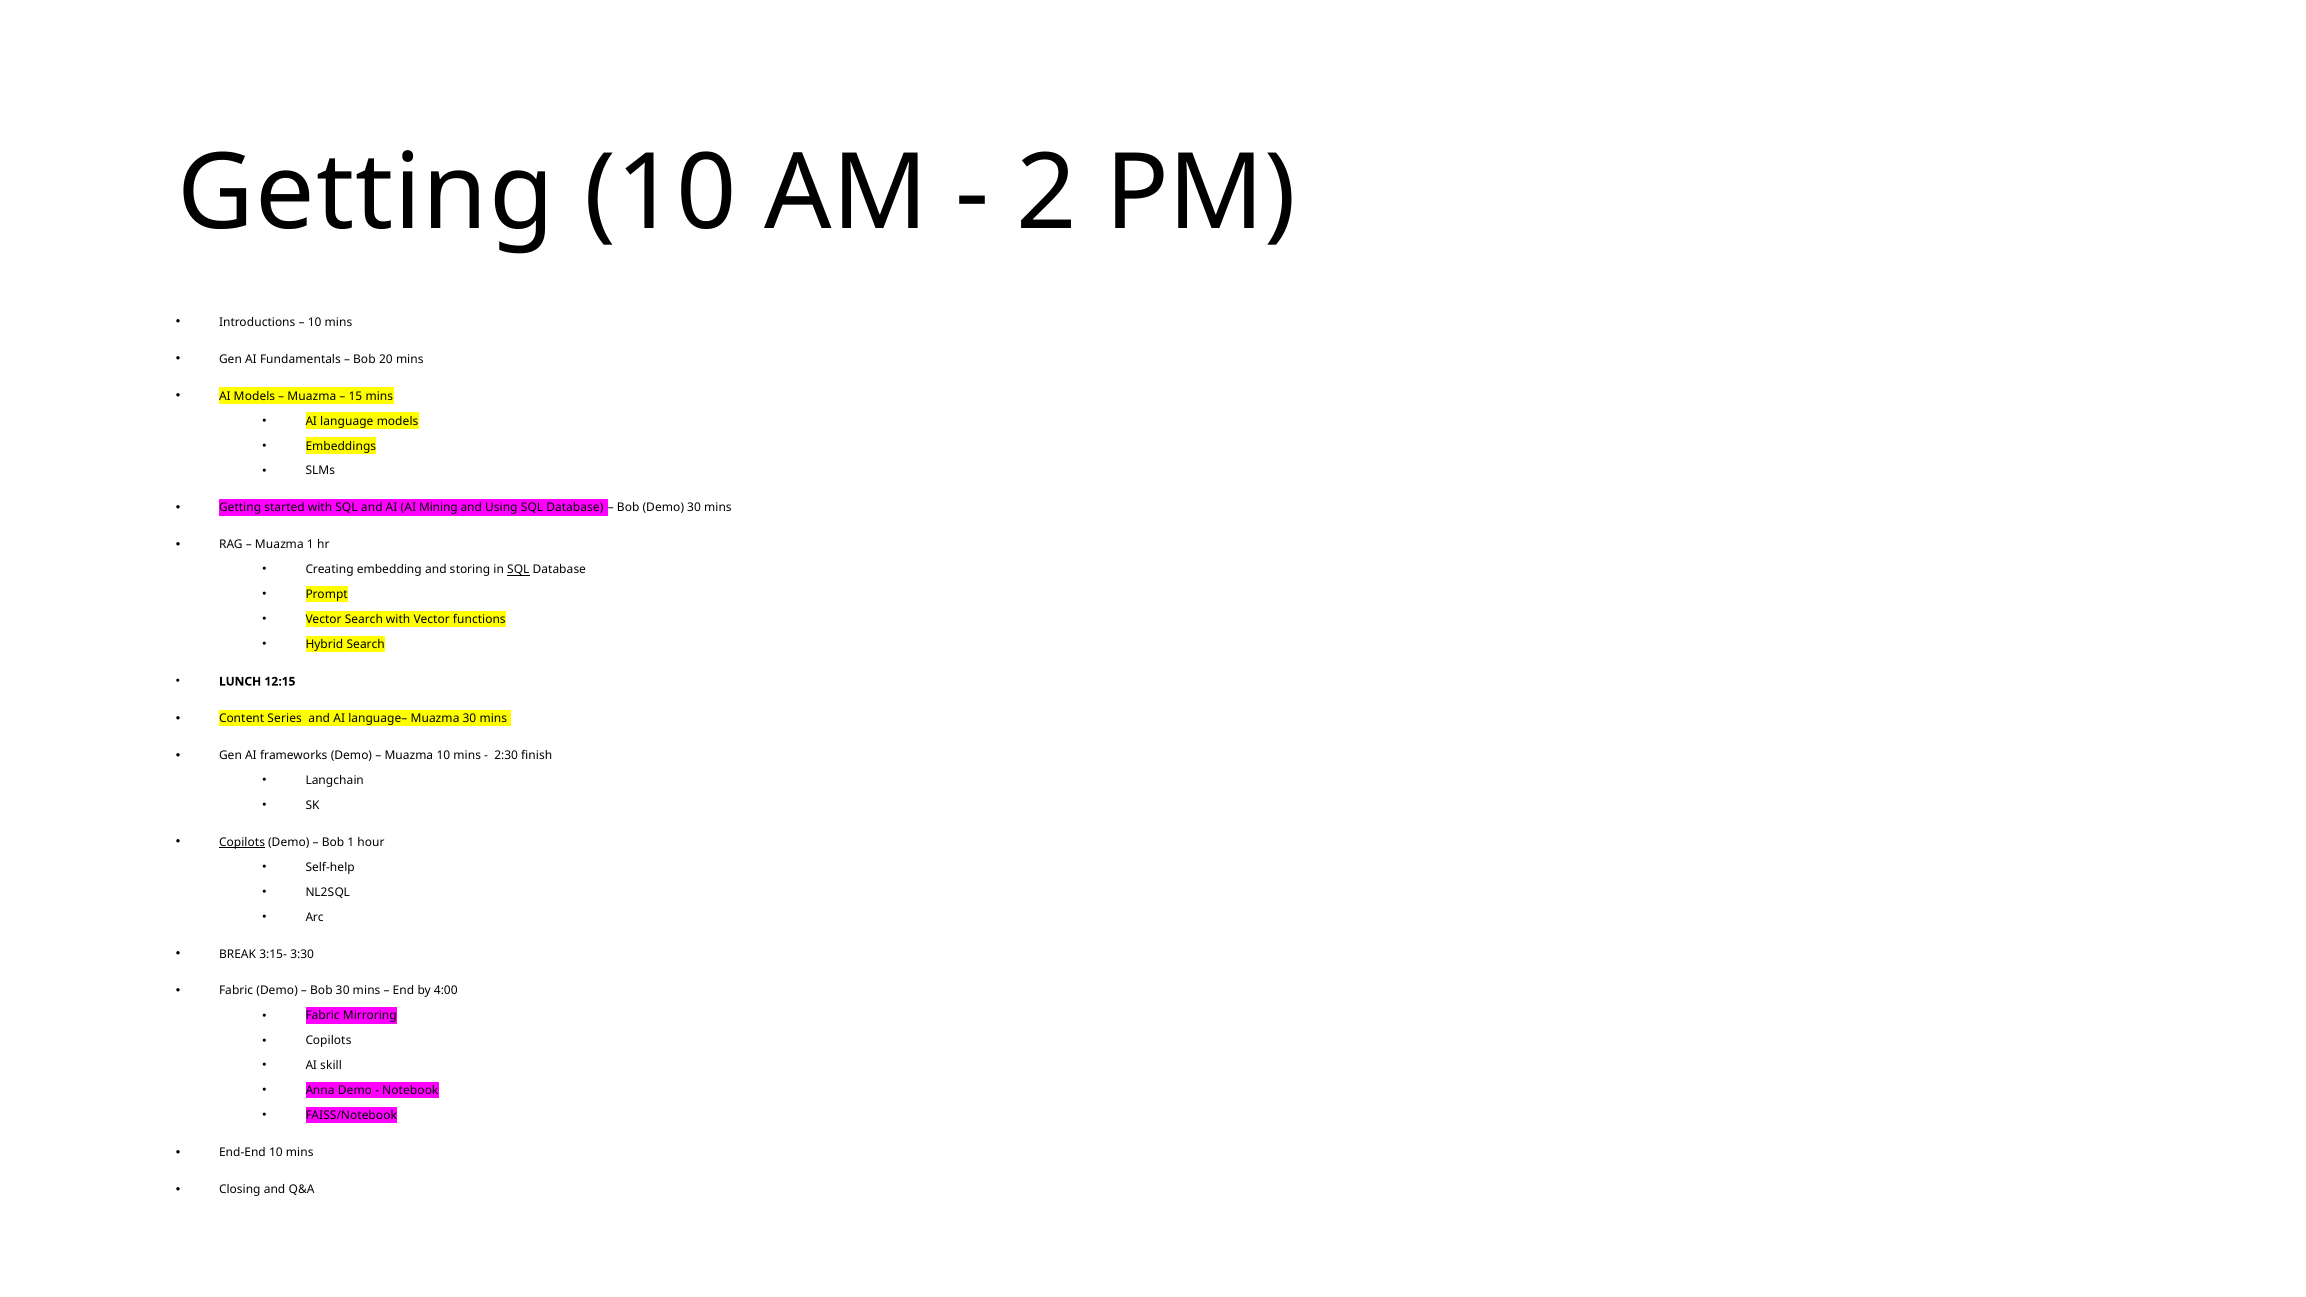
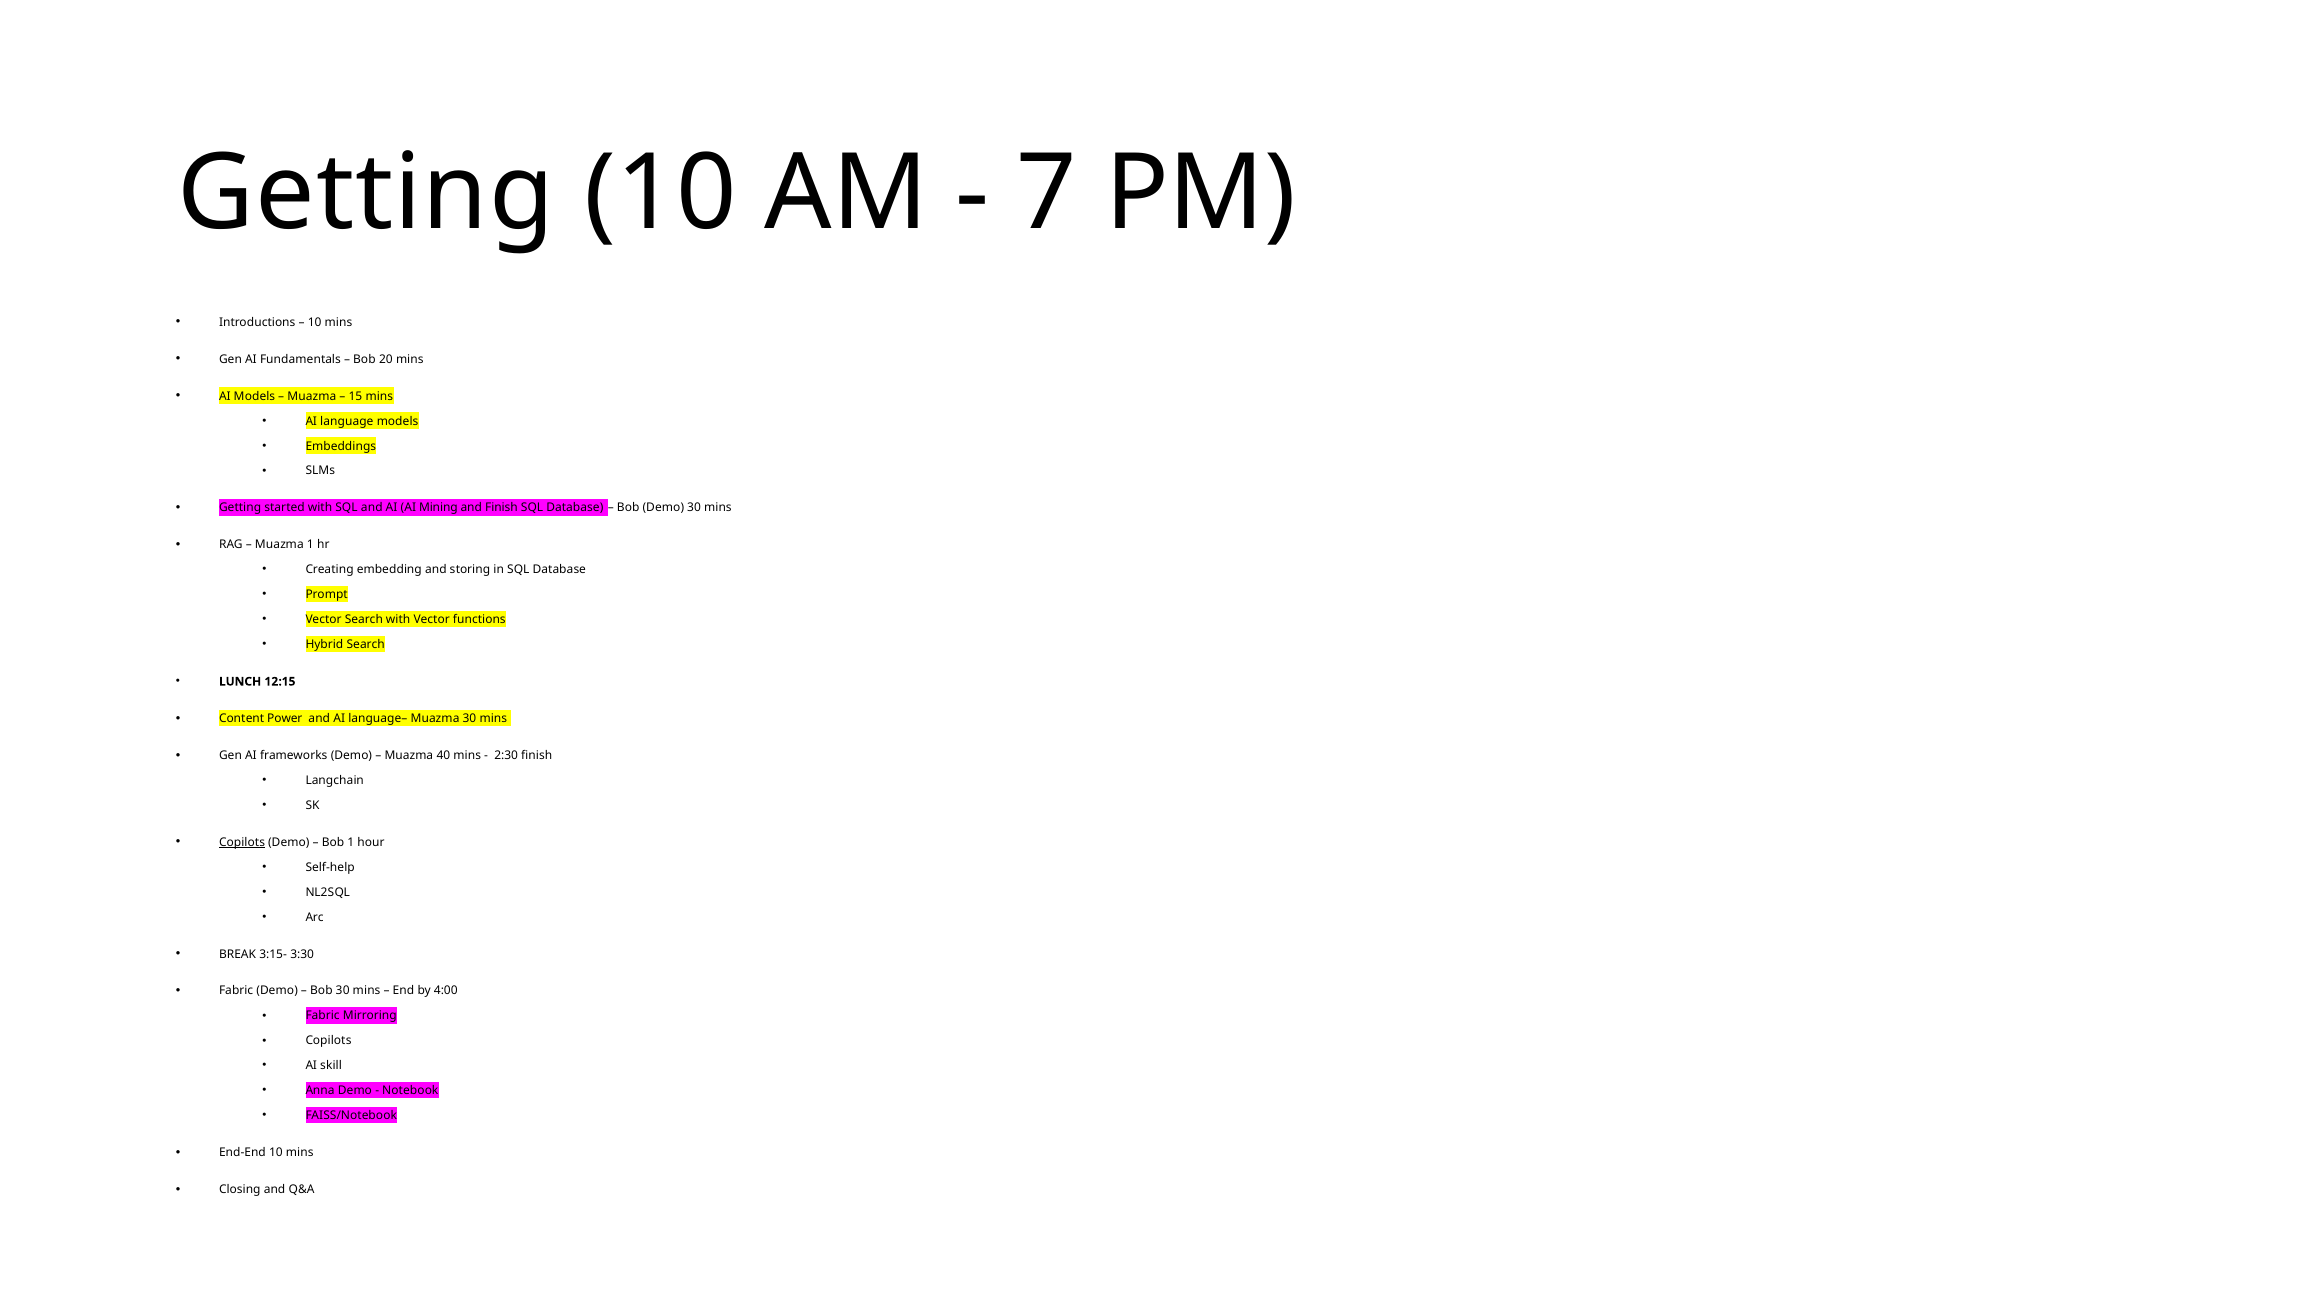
2: 2 -> 7 (1047, 194)
and Using: Using -> Finish (501, 508)
SQL underline: present -> none (518, 570)
Series: Series -> Power (285, 719)
Muazma 10: 10 -> 40 (443, 756)
